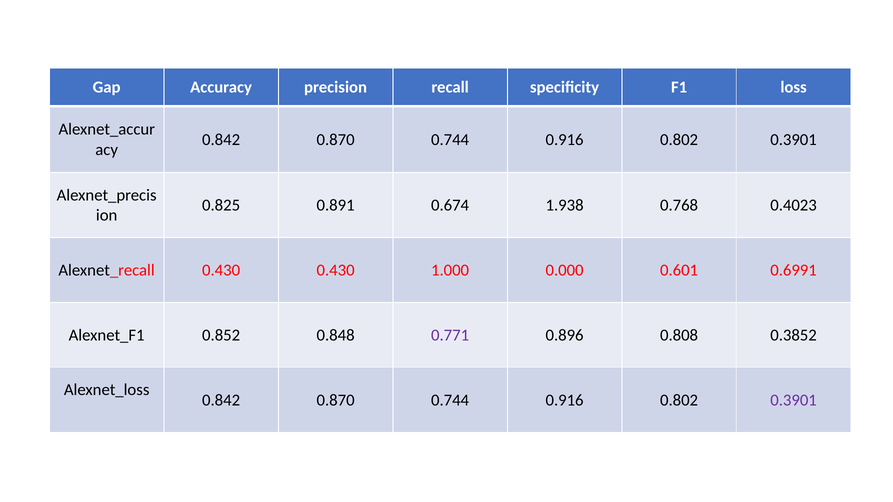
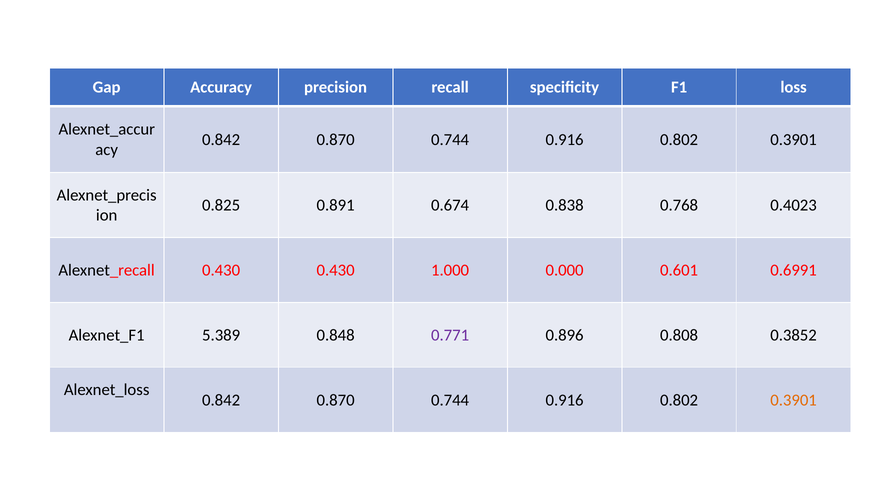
1.938: 1.938 -> 0.838 (565, 205)
0.852: 0.852 -> 5.389 (221, 335)
0.3901 colour: purple -> orange (794, 400)
